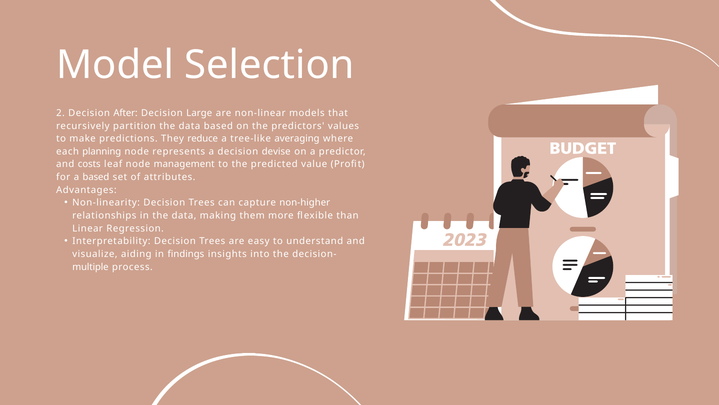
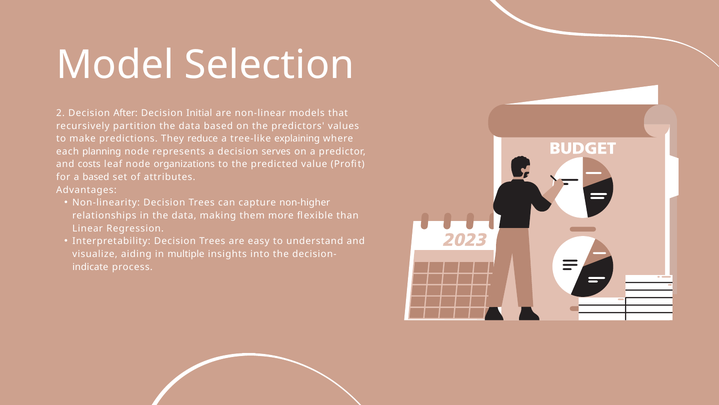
Large: Large -> Initial (199, 113)
averaging: averaging -> explaining (297, 139)
devise: devise -> serves (276, 151)
management: management -> organizations (184, 164)
findings: findings -> multiple (186, 254)
multiple: multiple -> indicate (90, 267)
